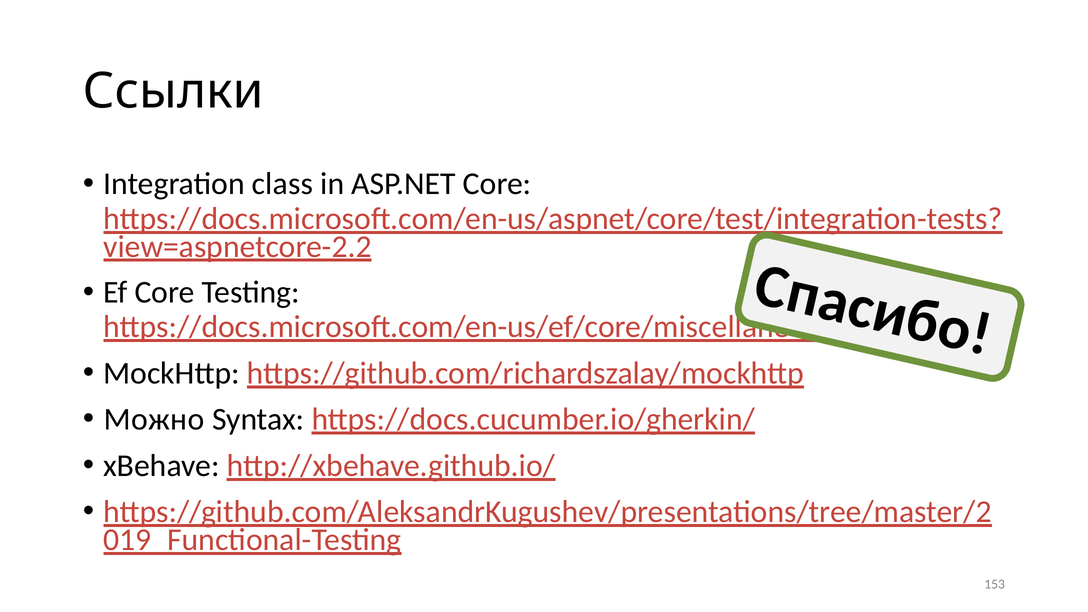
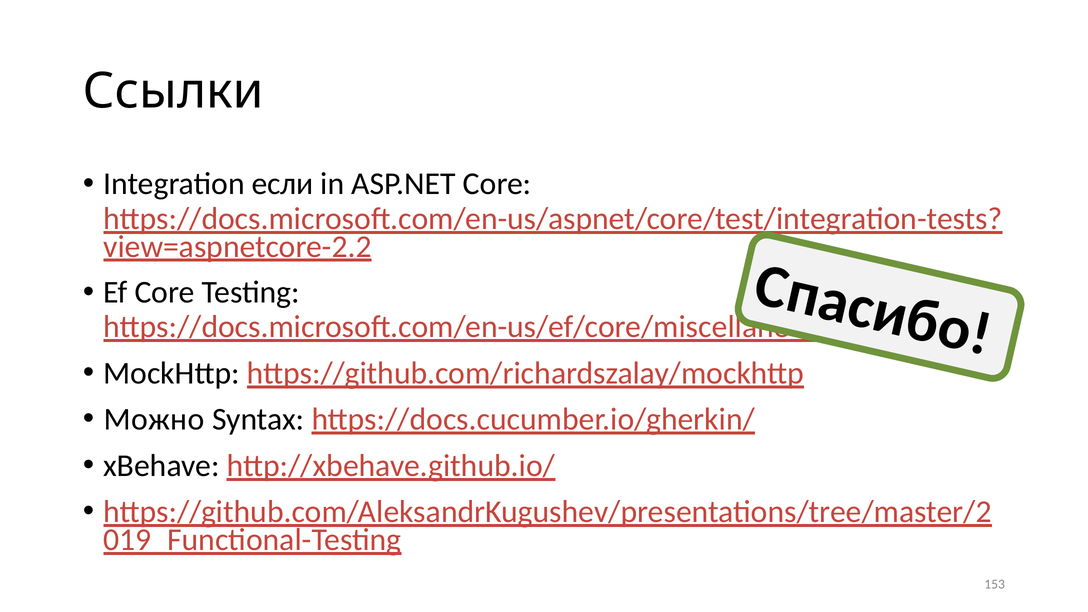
class: class -> если (283, 184)
